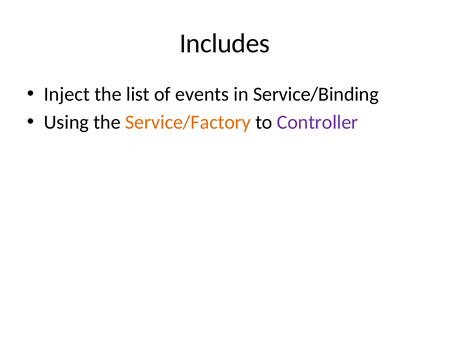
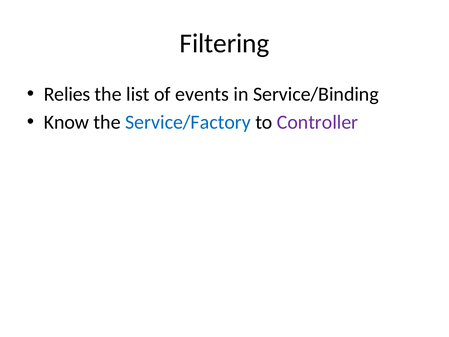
Includes: Includes -> Filtering (225, 43)
Inject: Inject -> Relies (67, 94)
Using: Using -> Know (66, 122)
Service/Factory colour: orange -> blue (188, 122)
